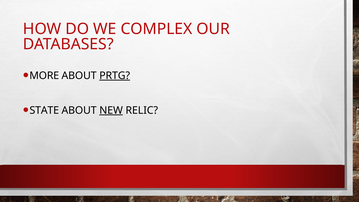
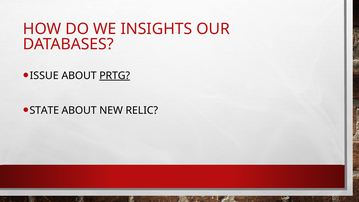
COMPLEX: COMPLEX -> INSIGHTS (156, 29)
MORE: MORE -> ISSUE (44, 76)
NEW underline: present -> none (111, 110)
